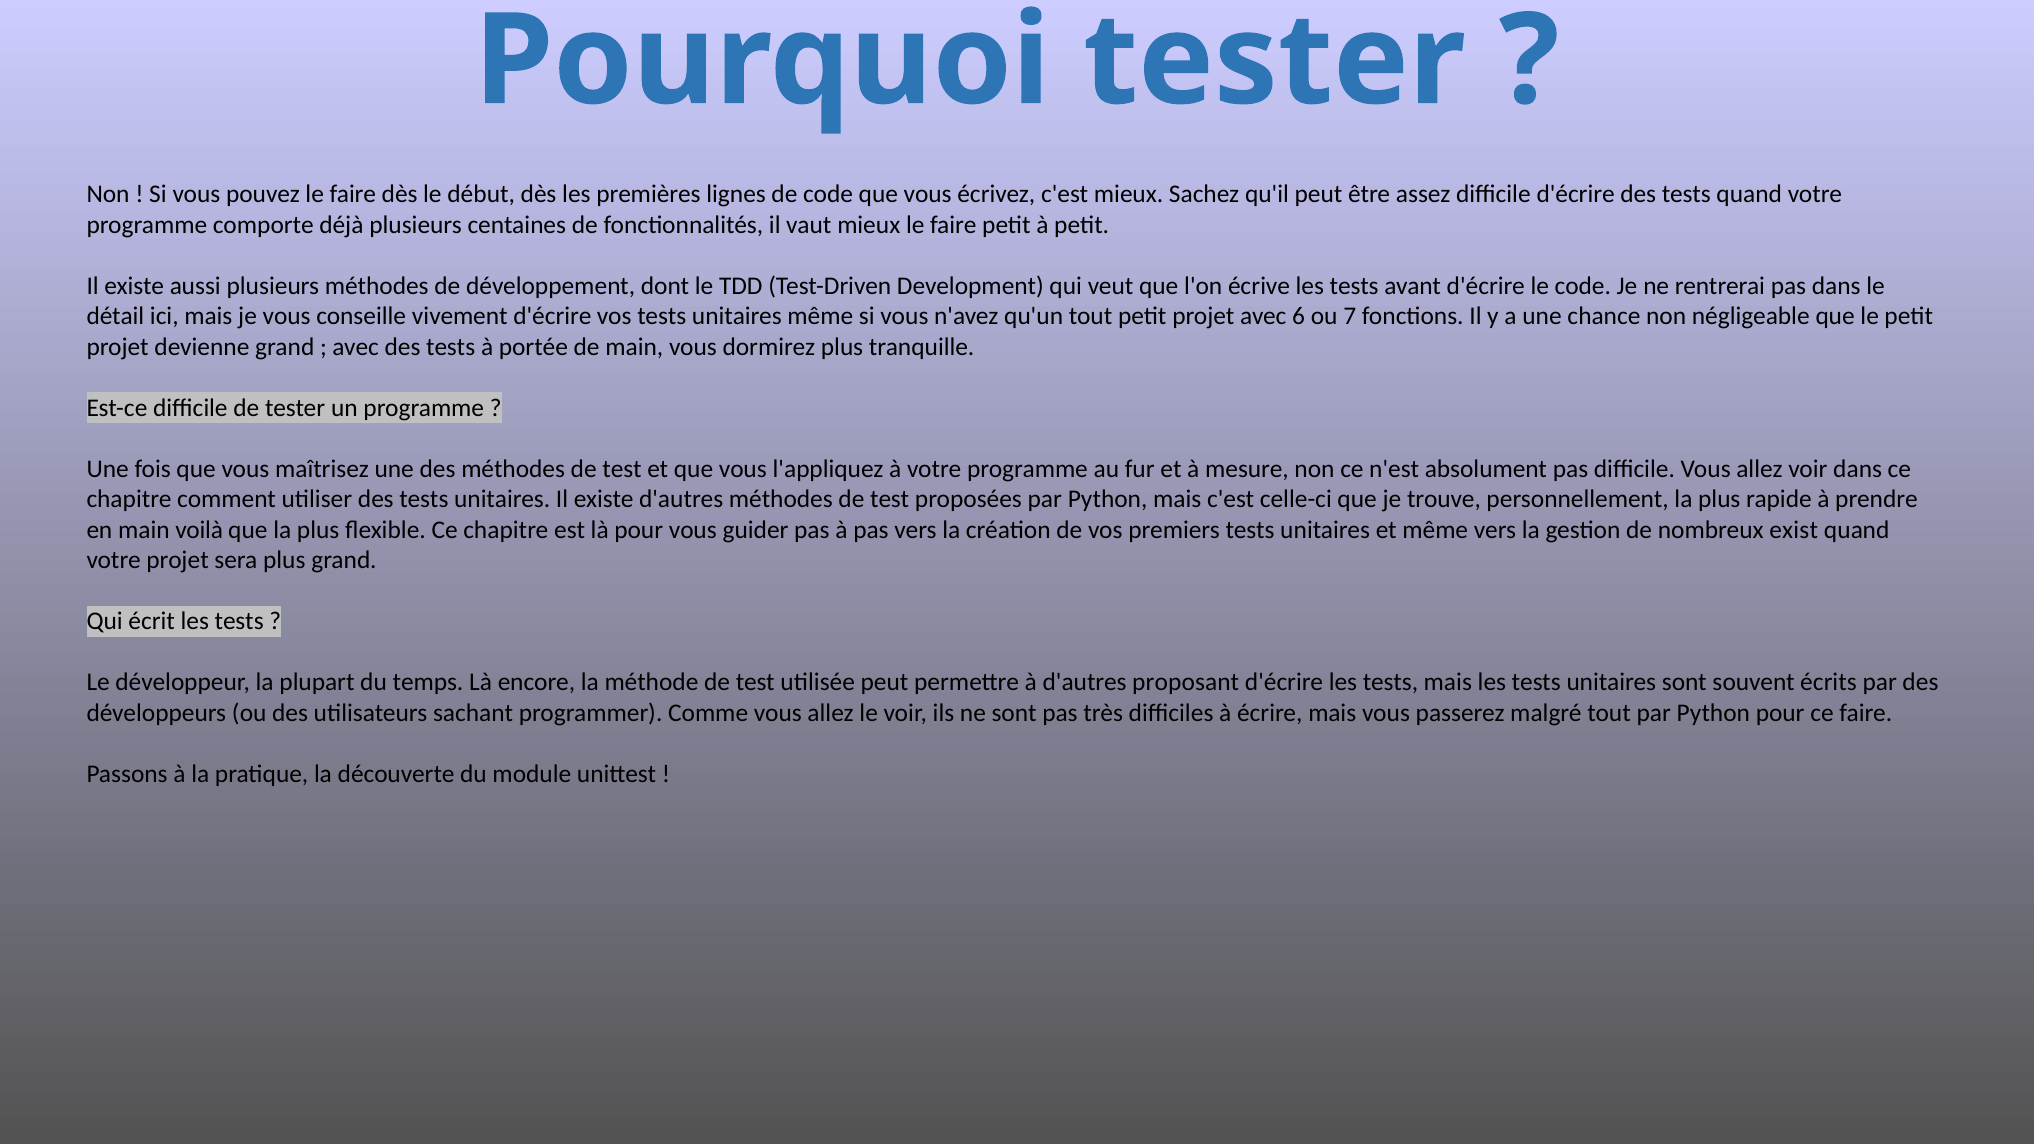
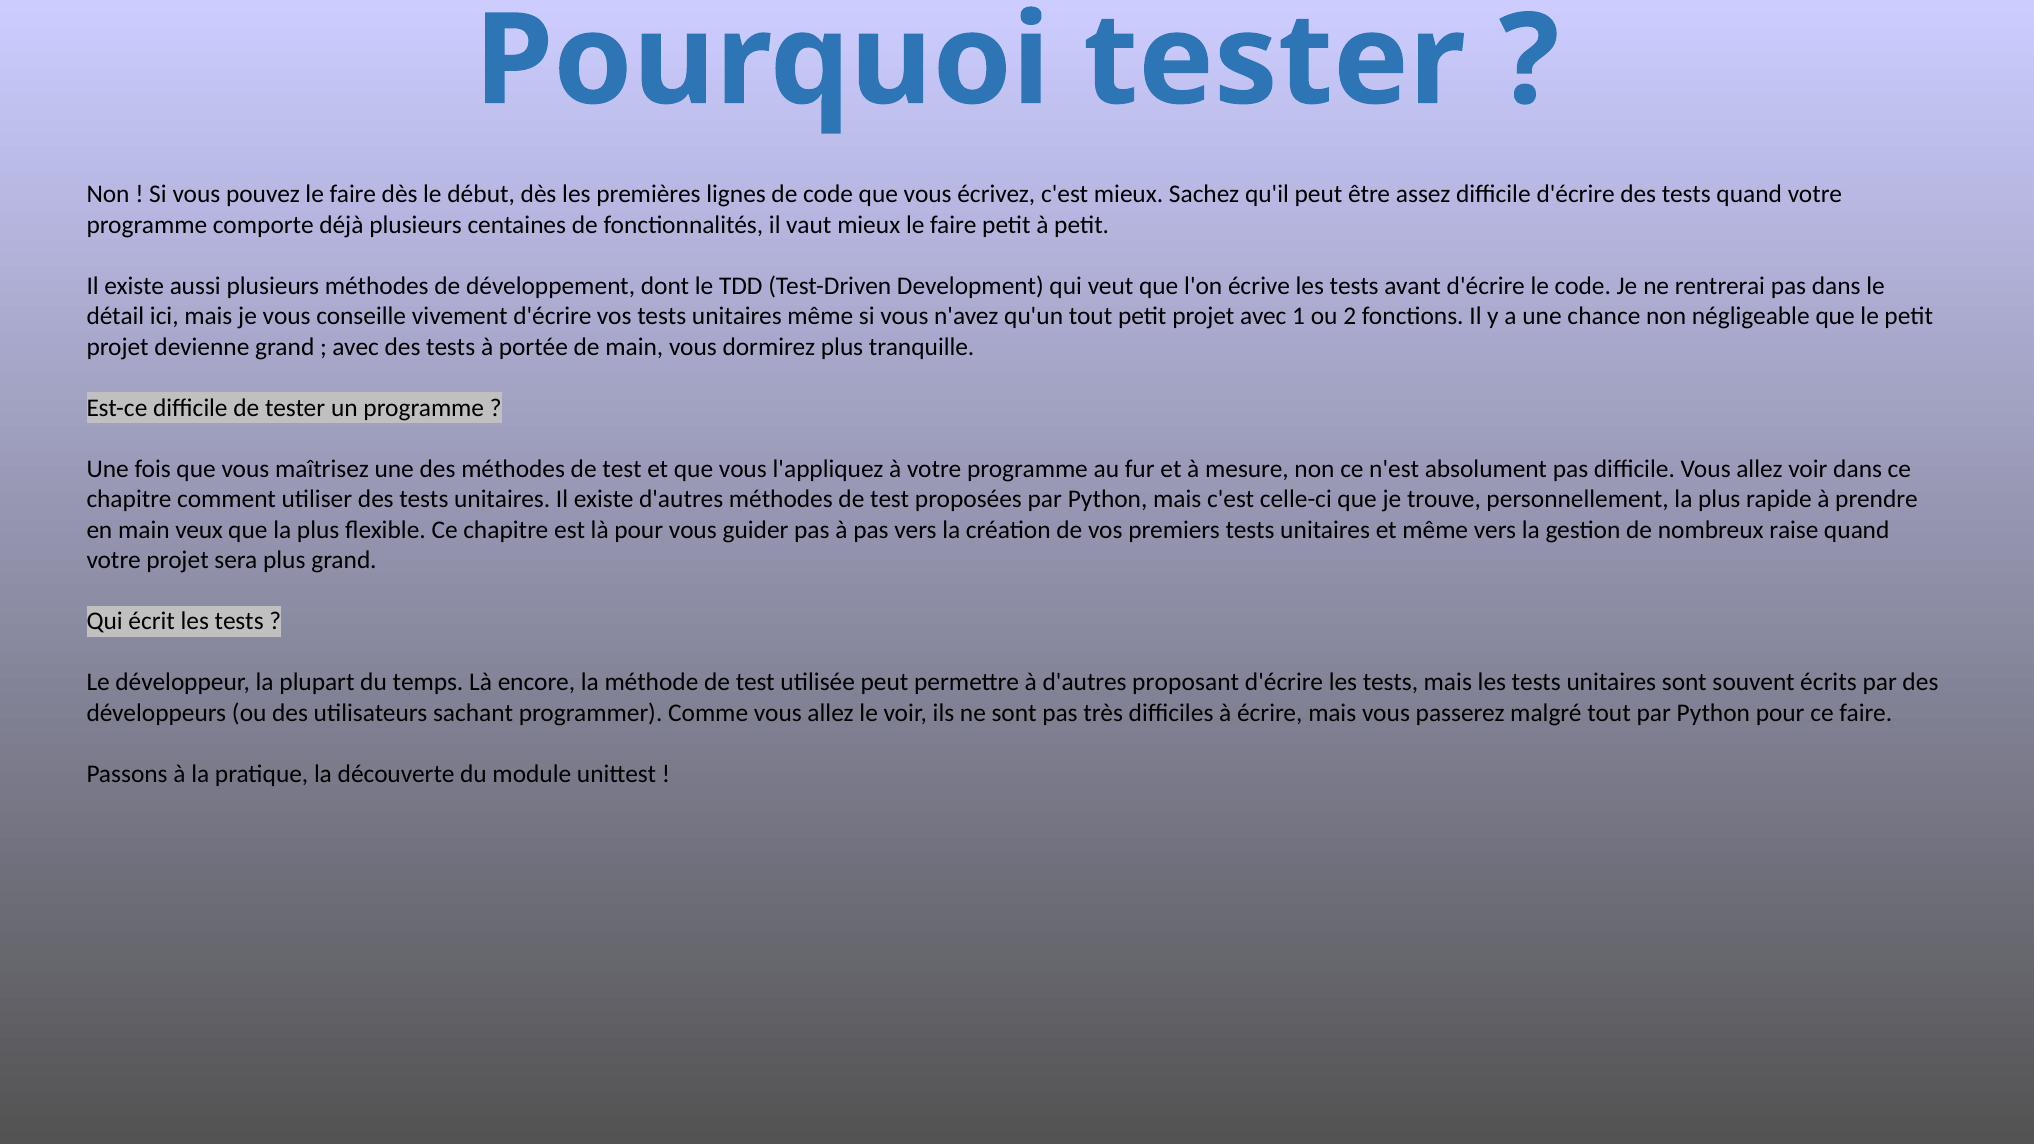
6: 6 -> 1 (1299, 316)
7: 7 -> 2 (1350, 316)
voilà: voilà -> veux (199, 530)
exist: exist -> raise (1794, 530)
